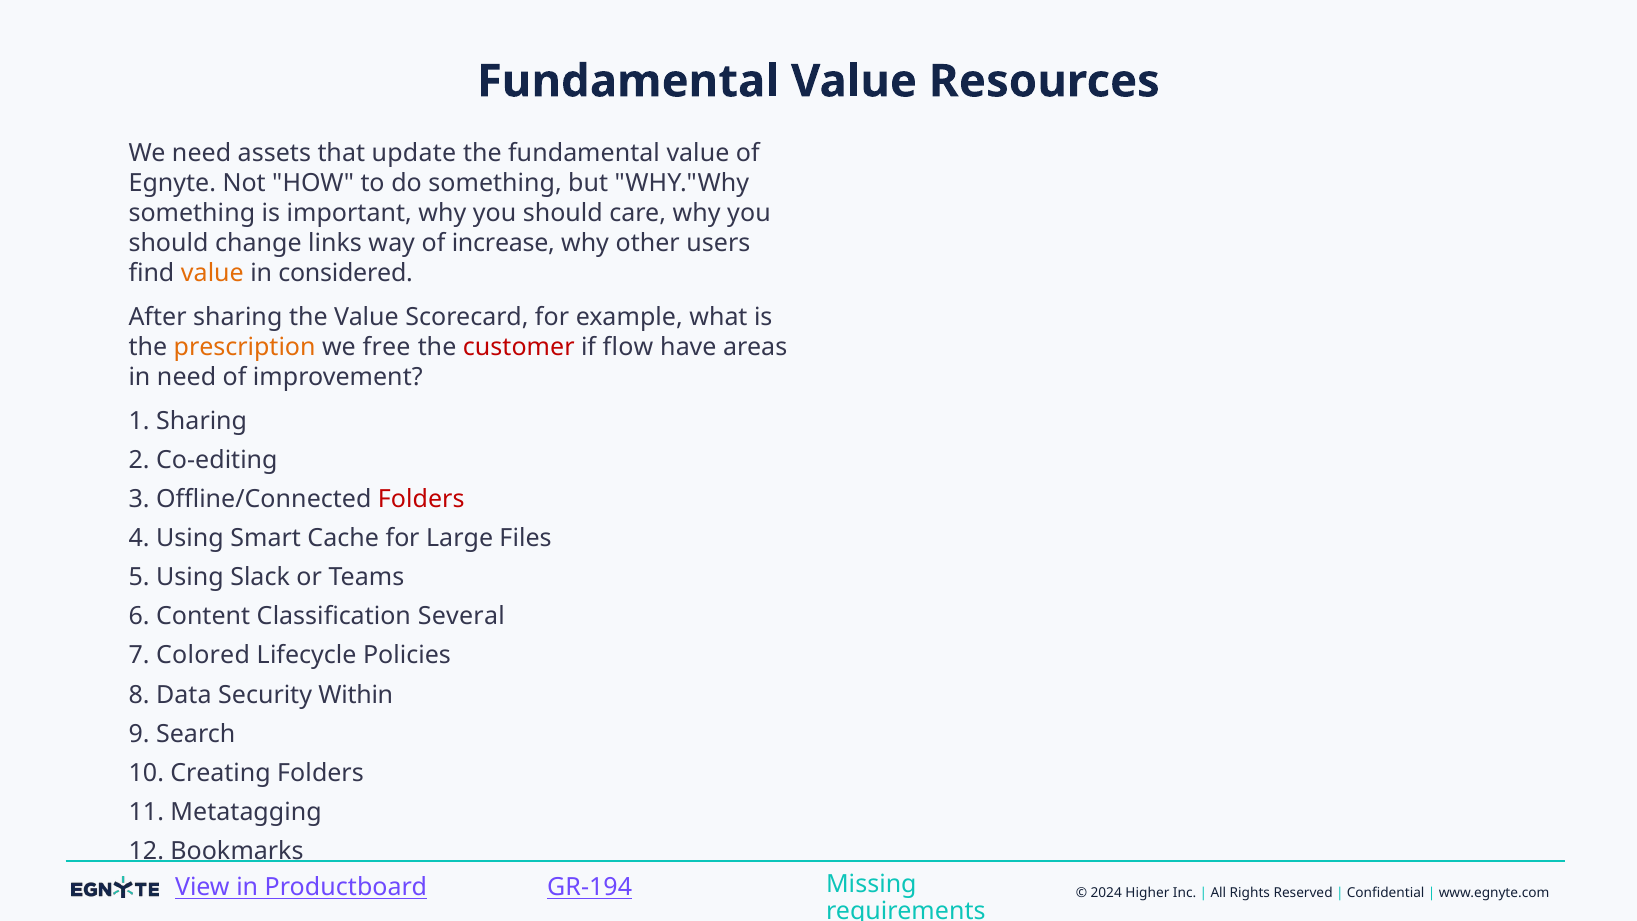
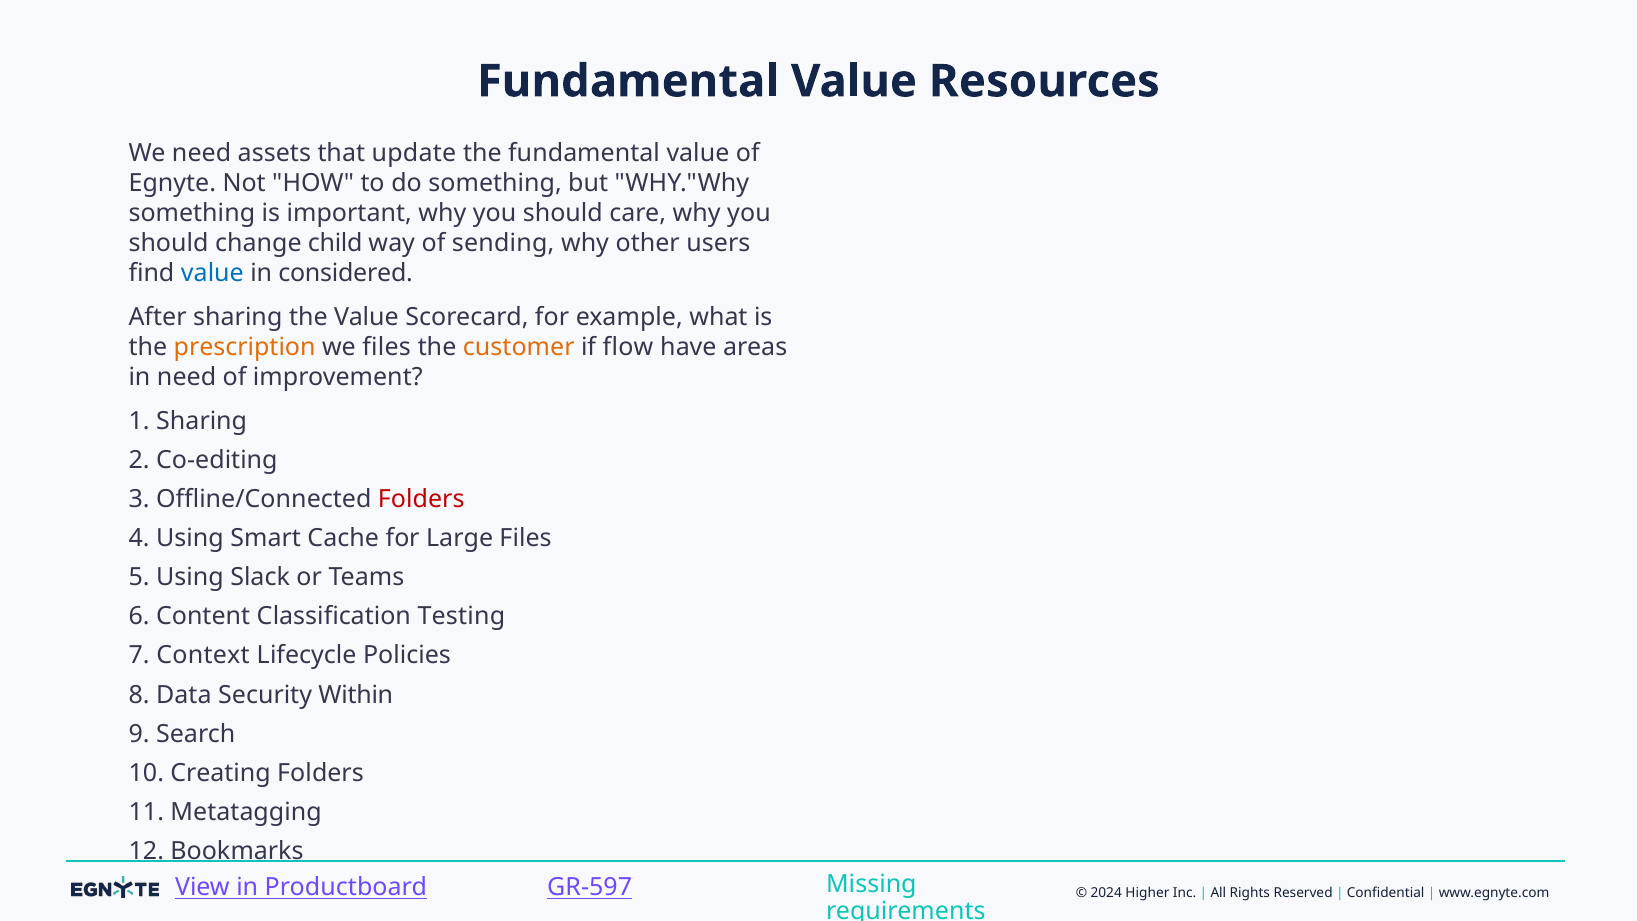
links: links -> child (335, 243)
increase: increase -> sending (503, 243)
value colour: orange -> blue (212, 273)
we free: free -> files (387, 347)
customer colour: red -> orange (519, 347)
Several: Several -> Testing (461, 616)
Colored: Colored -> Context (203, 656)
GR-194: GR-194 -> GR-597 (590, 887)
